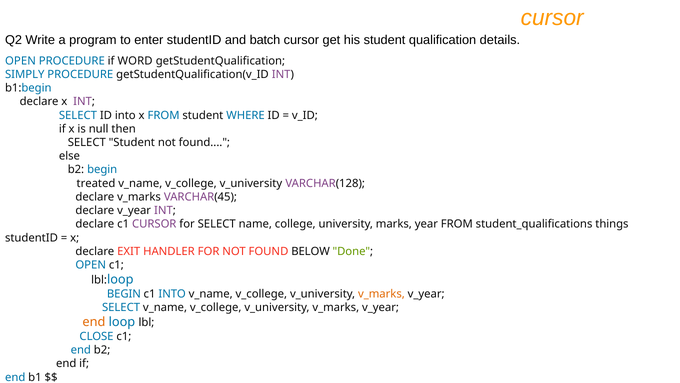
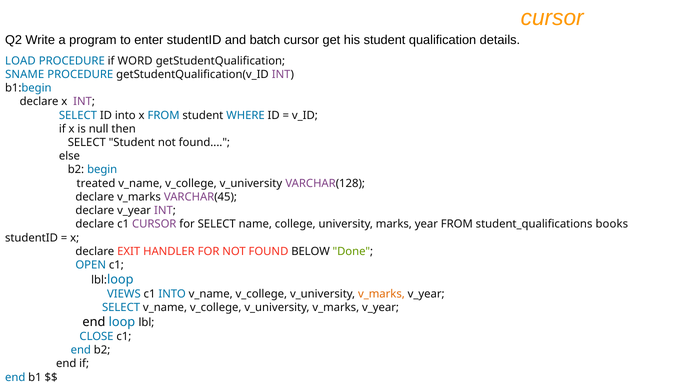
OPEN: OPEN -> LOAD (20, 61)
SIMPLY: SIMPLY -> SNAME (25, 74)
things: things -> books (612, 224)
BEGIN: BEGIN -> VIEWS (124, 294)
end colour: orange -> black (94, 322)
